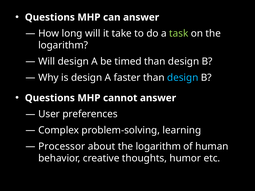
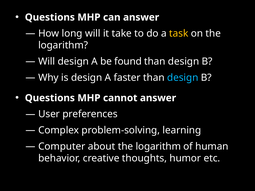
task colour: light green -> yellow (179, 33)
timed: timed -> found (128, 62)
Processor: Processor -> Computer (62, 147)
